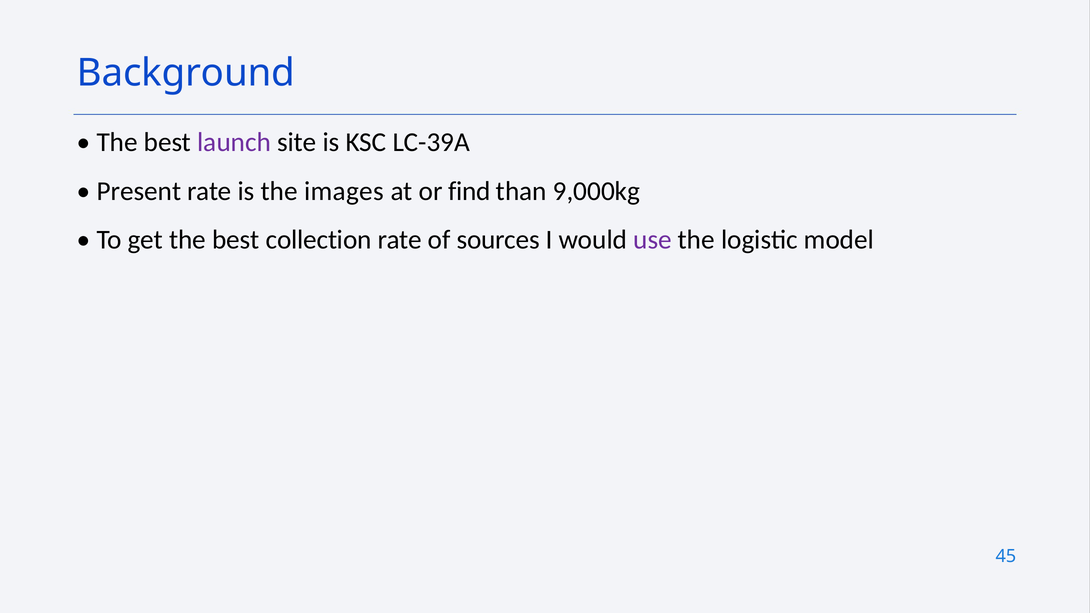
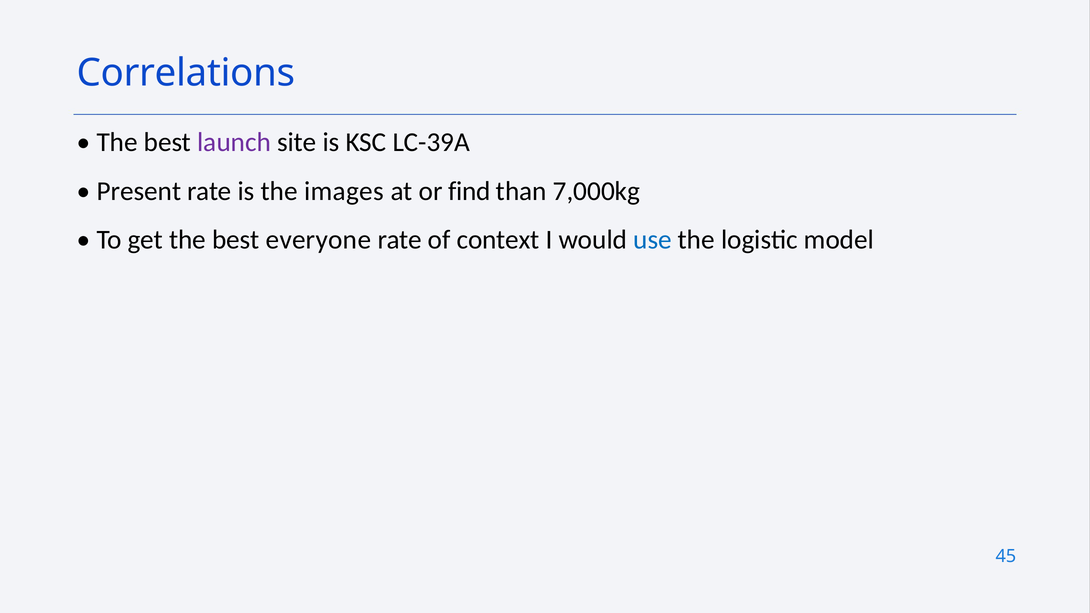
Background: Background -> Correlations (186, 73)
9,000kg: 9,000kg -> 7,000kg (596, 191)
collection: collection -> everyone (318, 240)
sources: sources -> context (498, 240)
use colour: purple -> blue (653, 240)
